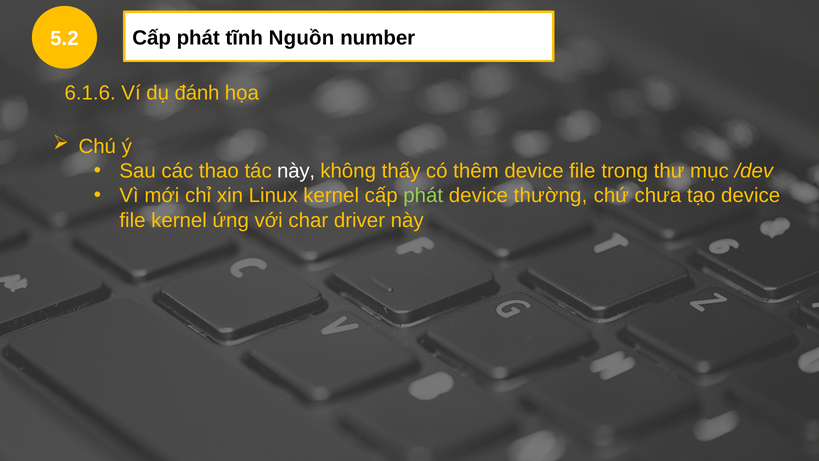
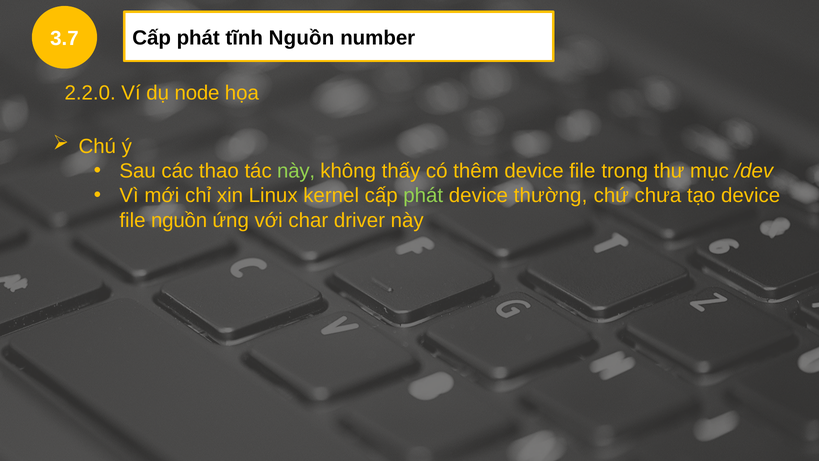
5.2: 5.2 -> 3.7 (64, 39)
6.1.6: 6.1.6 -> 2.2.0 (90, 93)
đánh: đánh -> node (197, 93)
này colour: white -> light green (296, 171)
file kernel: kernel -> nguồn (179, 220)
